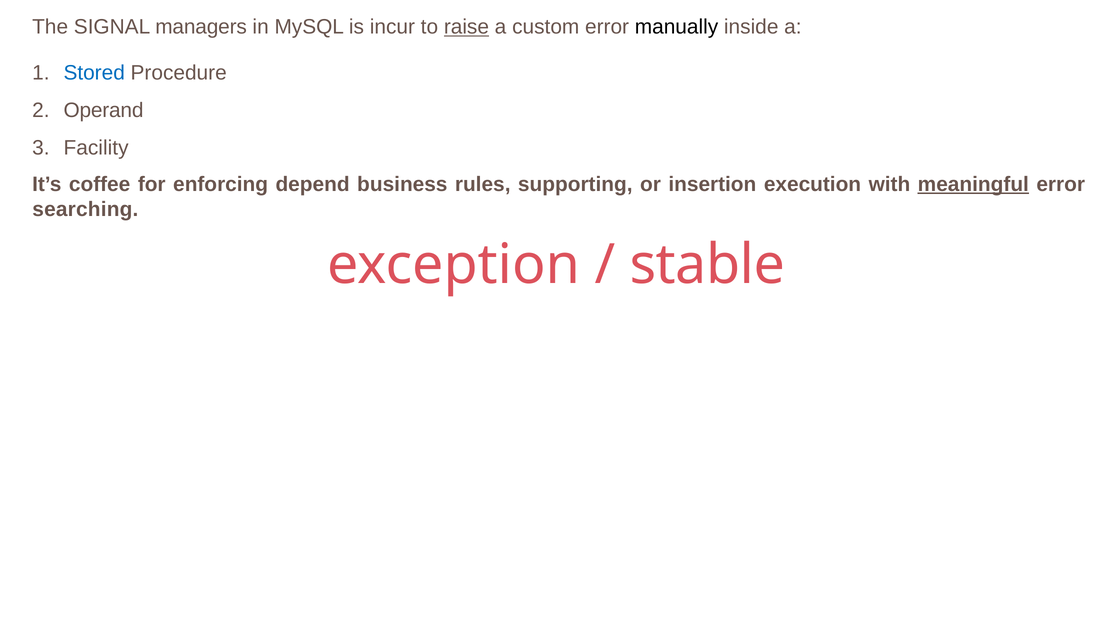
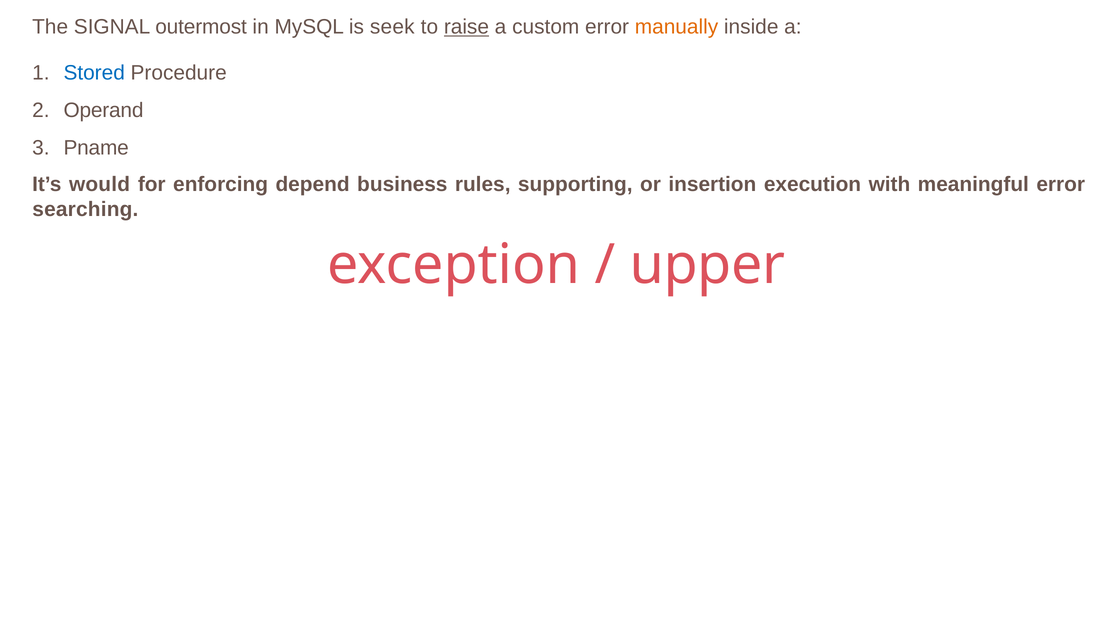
managers: managers -> outermost (201, 27)
incur: incur -> seek (392, 27)
manually colour: black -> orange (676, 27)
Facility: Facility -> Pname (96, 148)
coffee: coffee -> would (100, 184)
meaningful underline: present -> none (973, 184)
stable: stable -> upper (707, 265)
